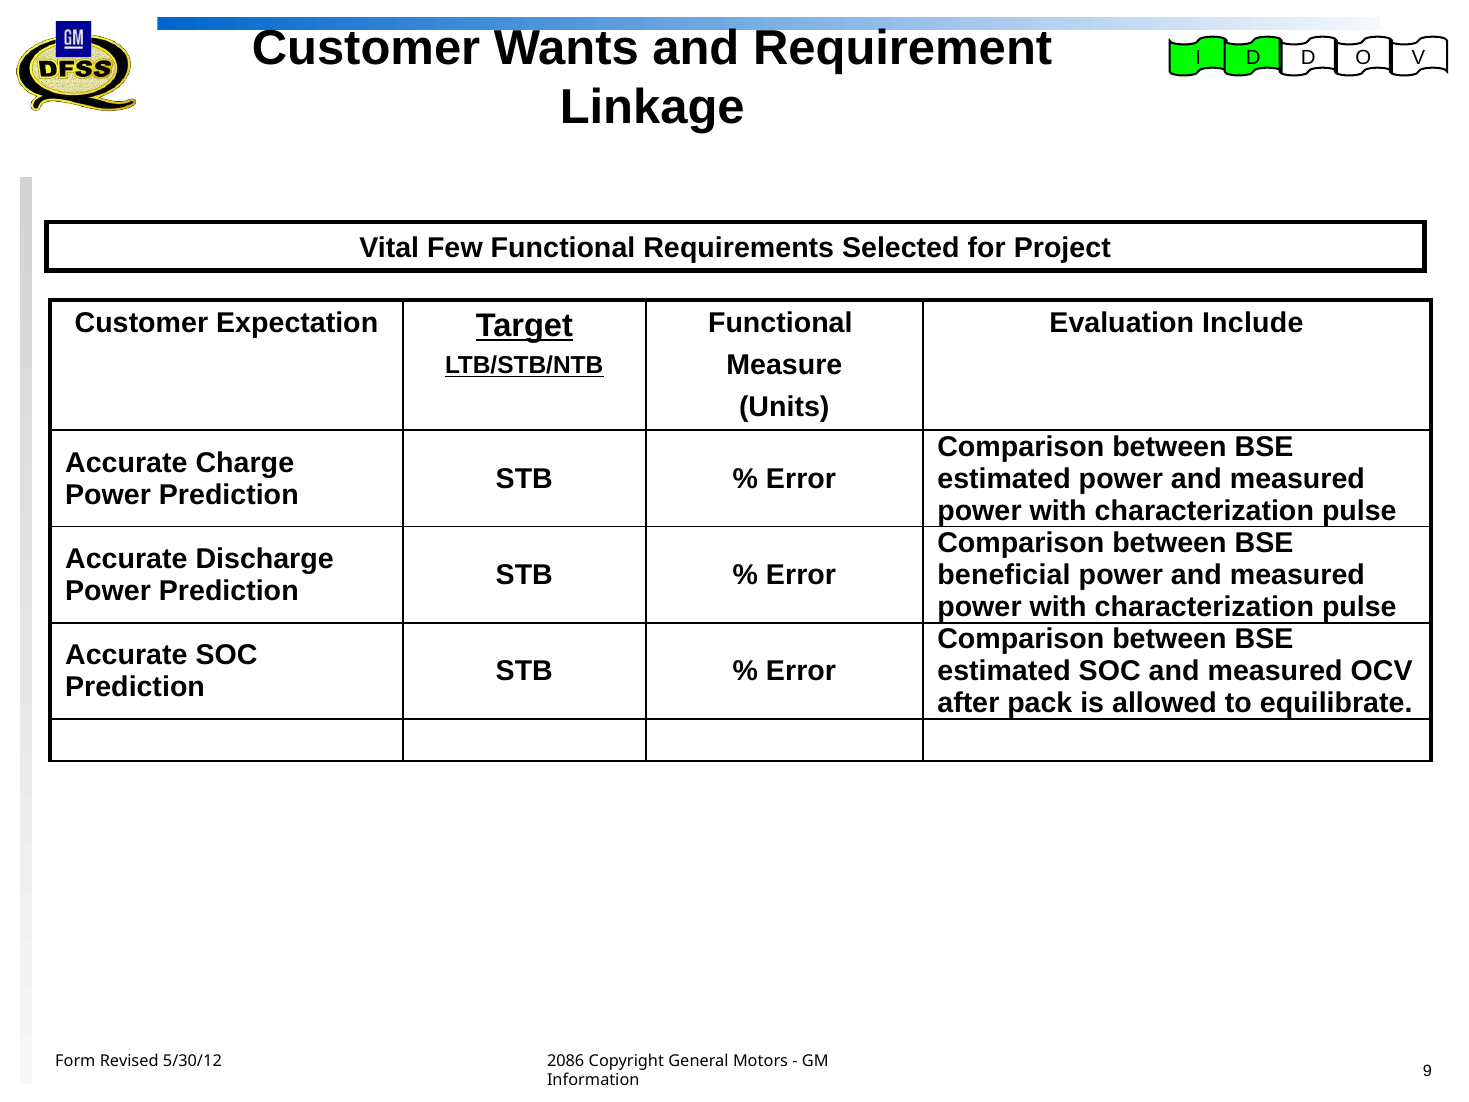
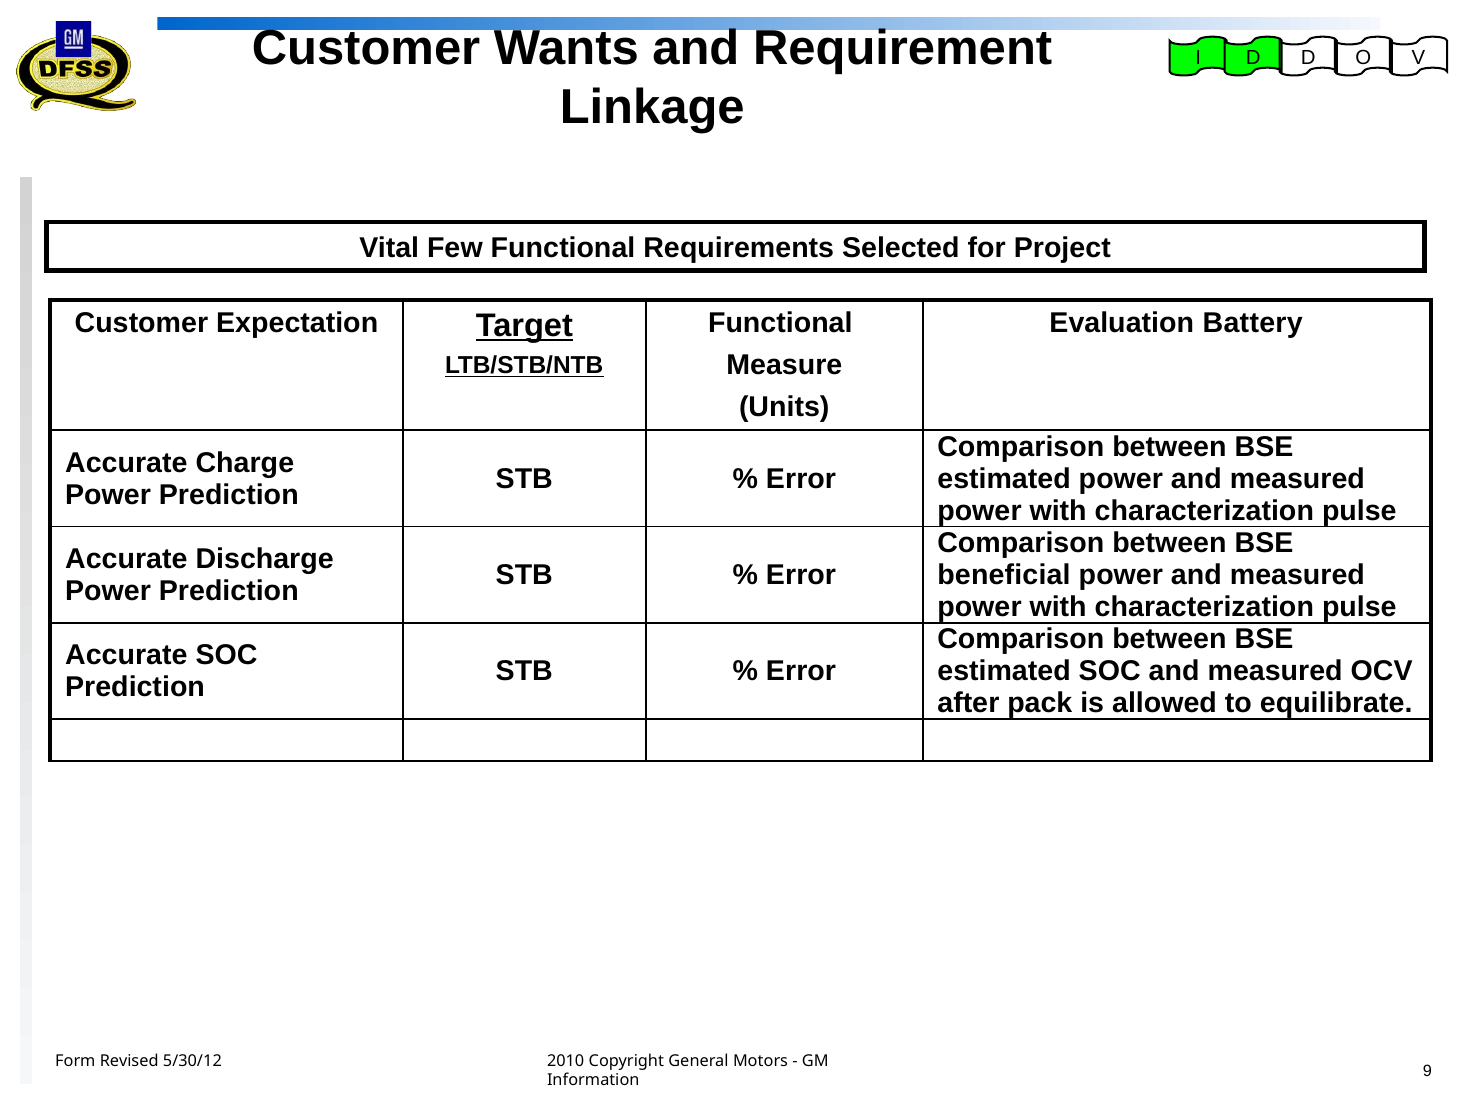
Include: Include -> Battery (1253, 323)
2086: 2086 -> 2010 (566, 1061)
